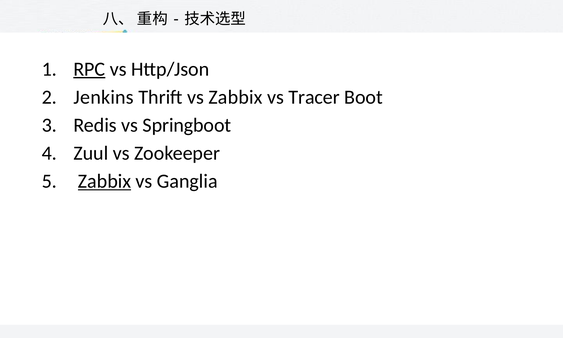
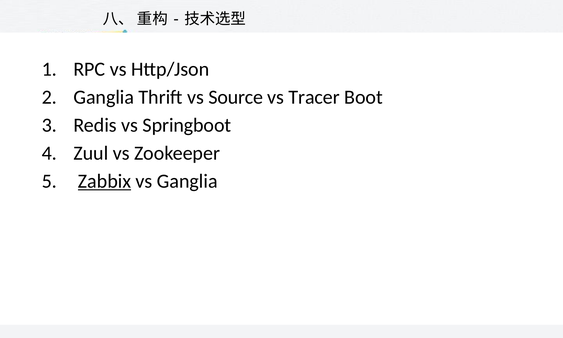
RPC underline: present -> none (89, 69)
Jenkins: Jenkins -> Ganglia (104, 97)
vs Zabbix: Zabbix -> Source (236, 97)
